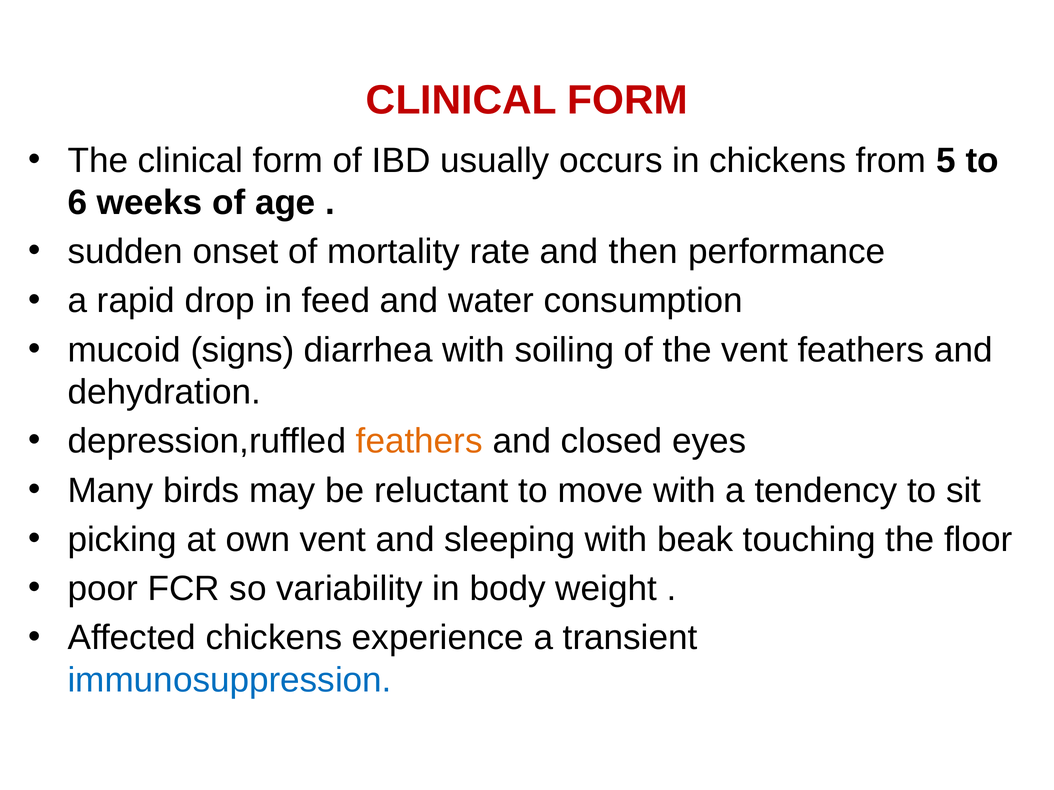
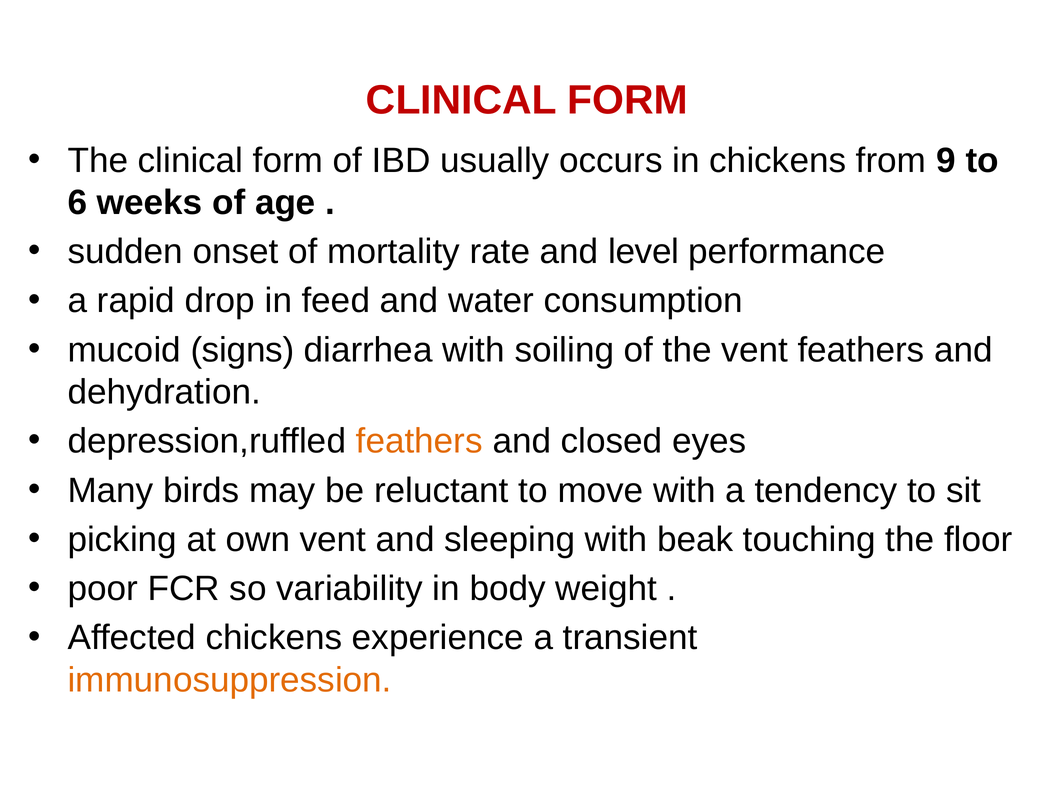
5: 5 -> 9 (946, 161)
then: then -> level (644, 252)
immunosuppression colour: blue -> orange (230, 680)
